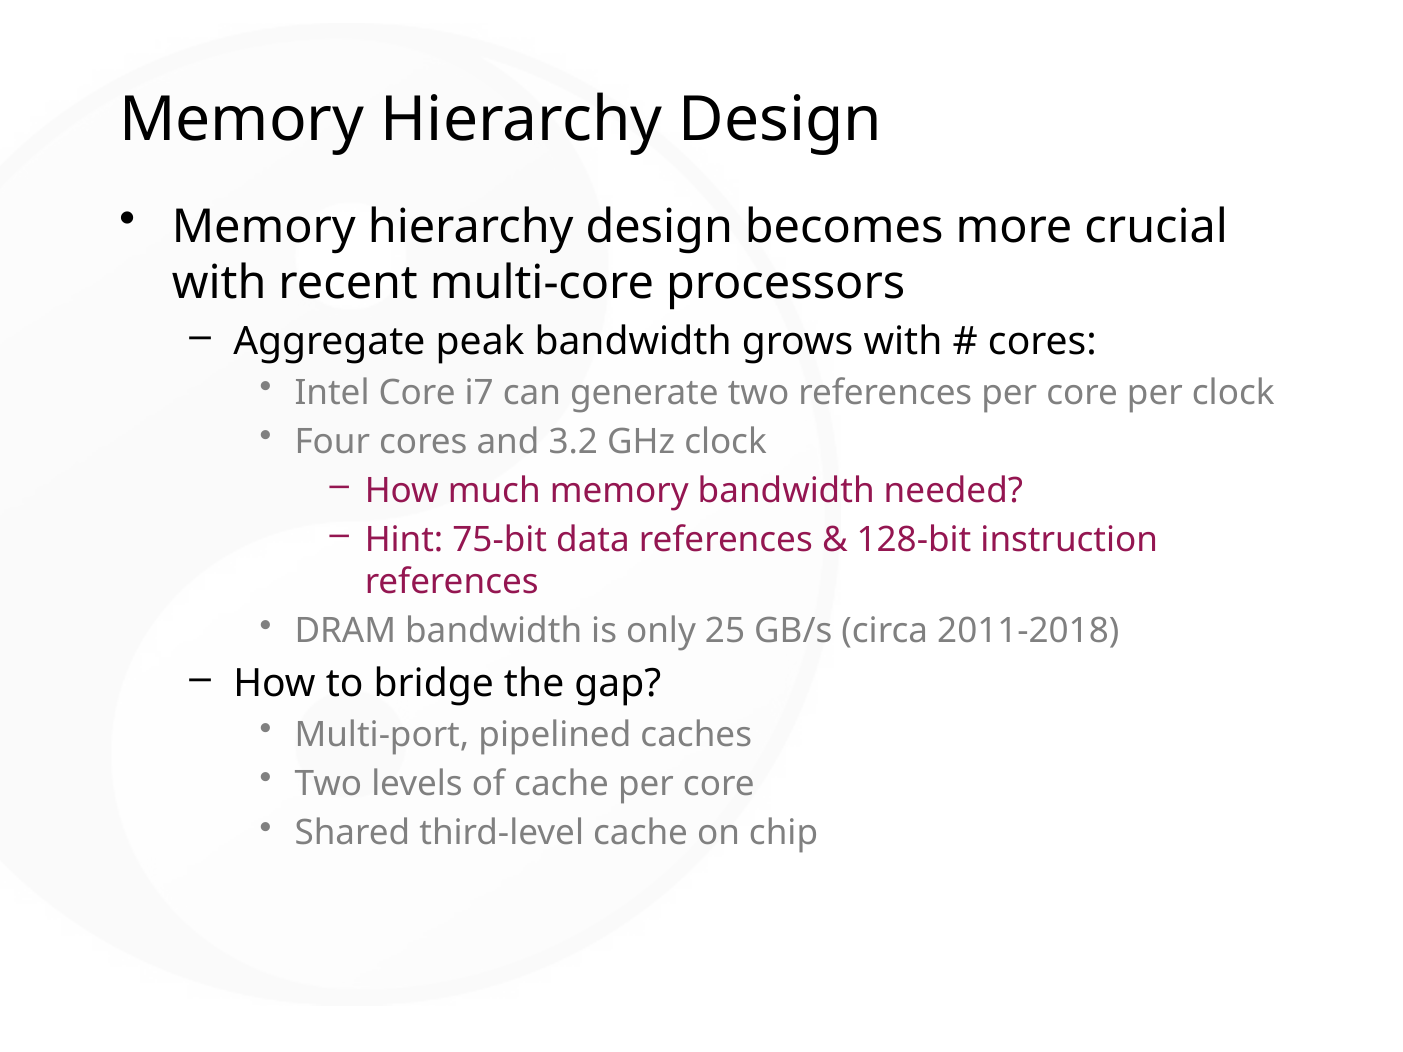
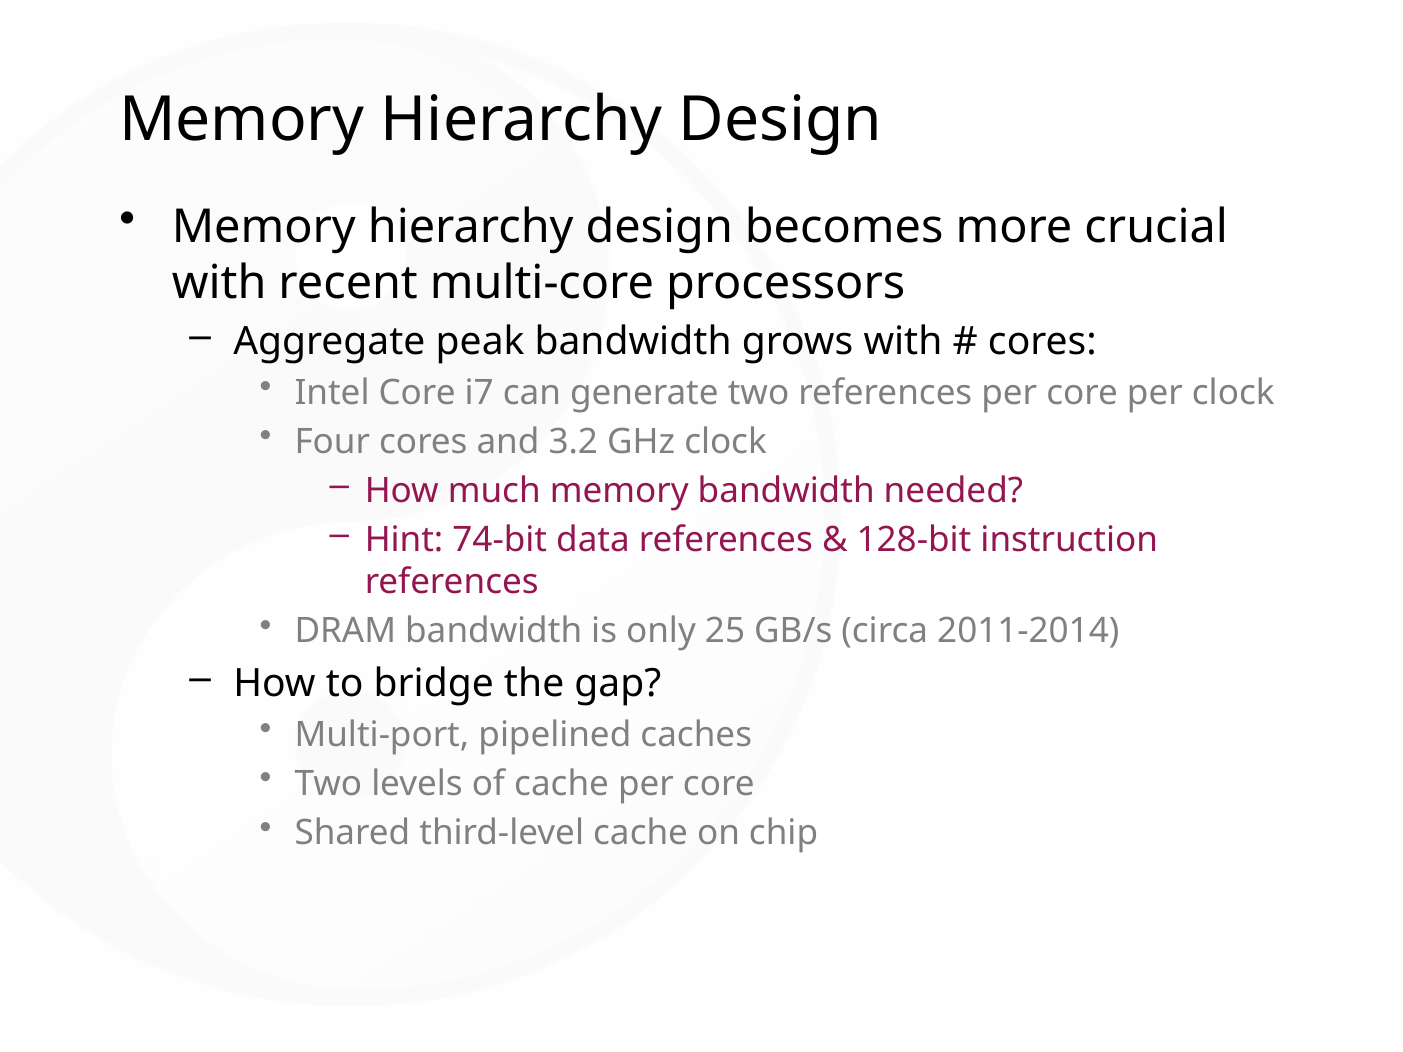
75-bit: 75-bit -> 74-bit (500, 540)
2011-2018: 2011-2018 -> 2011-2014 (1028, 631)
